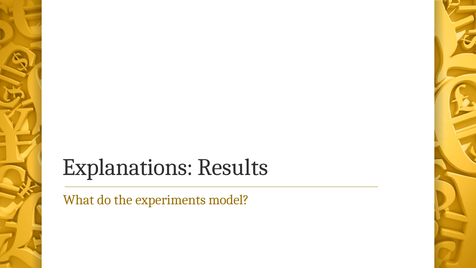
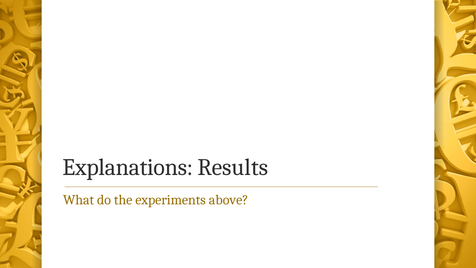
model: model -> above (229, 200)
